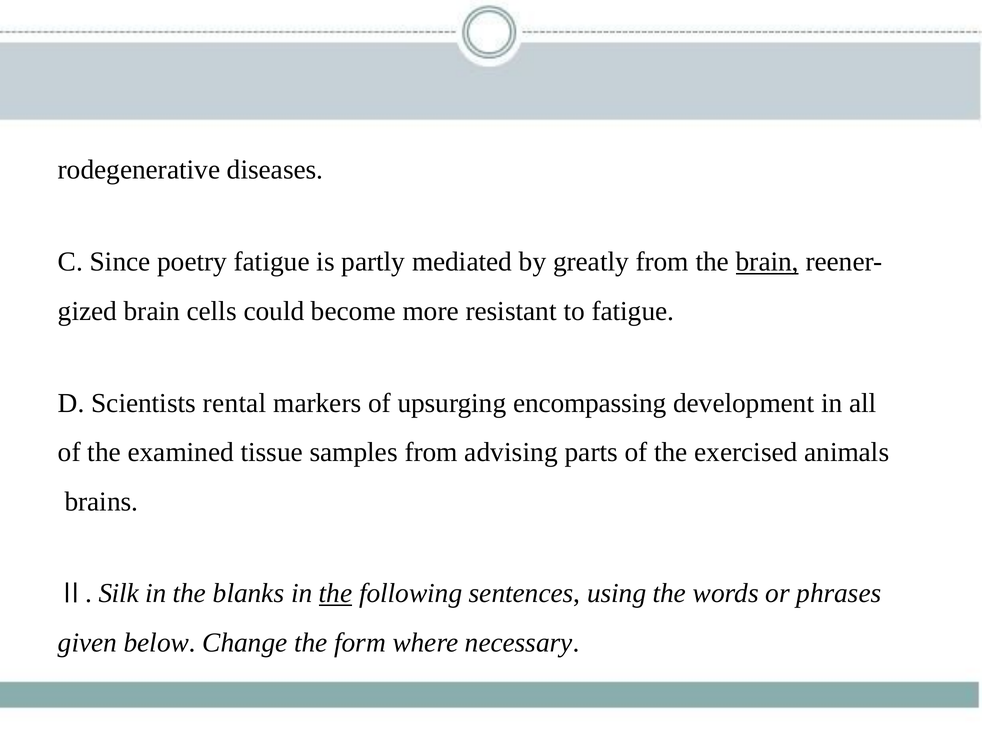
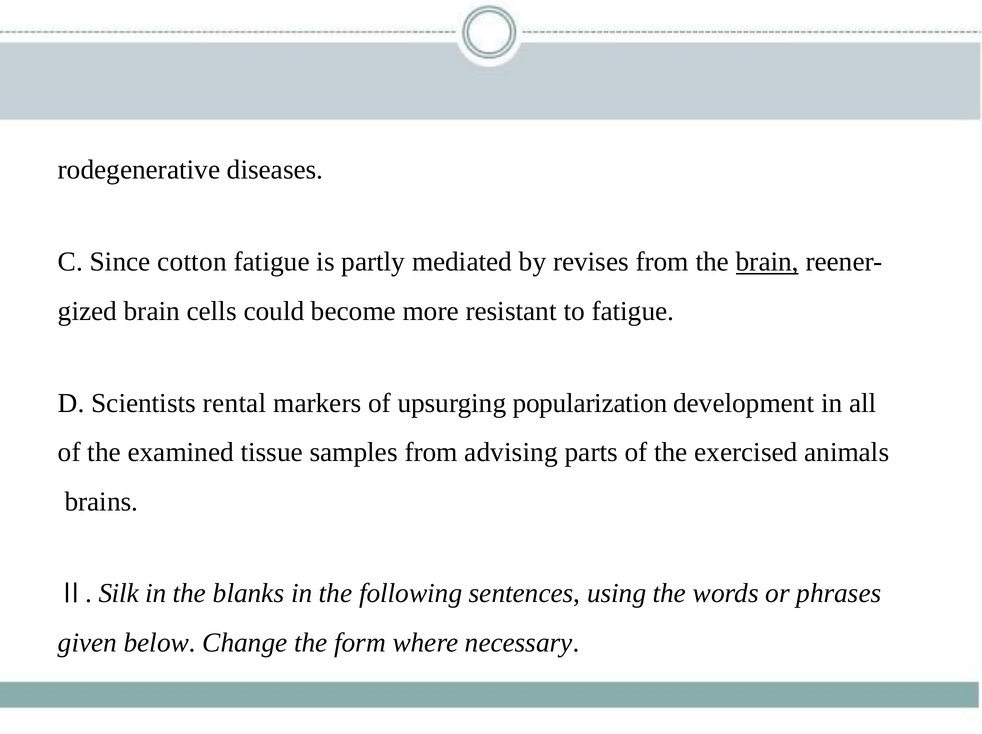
poetry: poetry -> cotton (192, 262)
greatly: greatly -> revises (591, 262)
encompassing: encompassing -> popularization (590, 403)
the underline: present -> none (336, 594)
